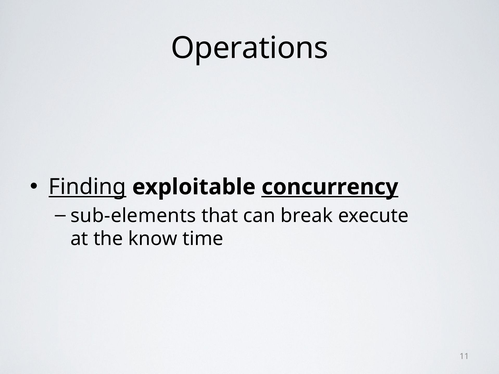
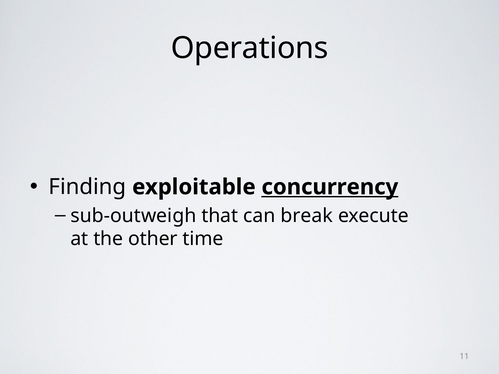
Finding underline: present -> none (87, 187)
sub-elements: sub-elements -> sub-outweigh (133, 216)
know: know -> other (153, 239)
